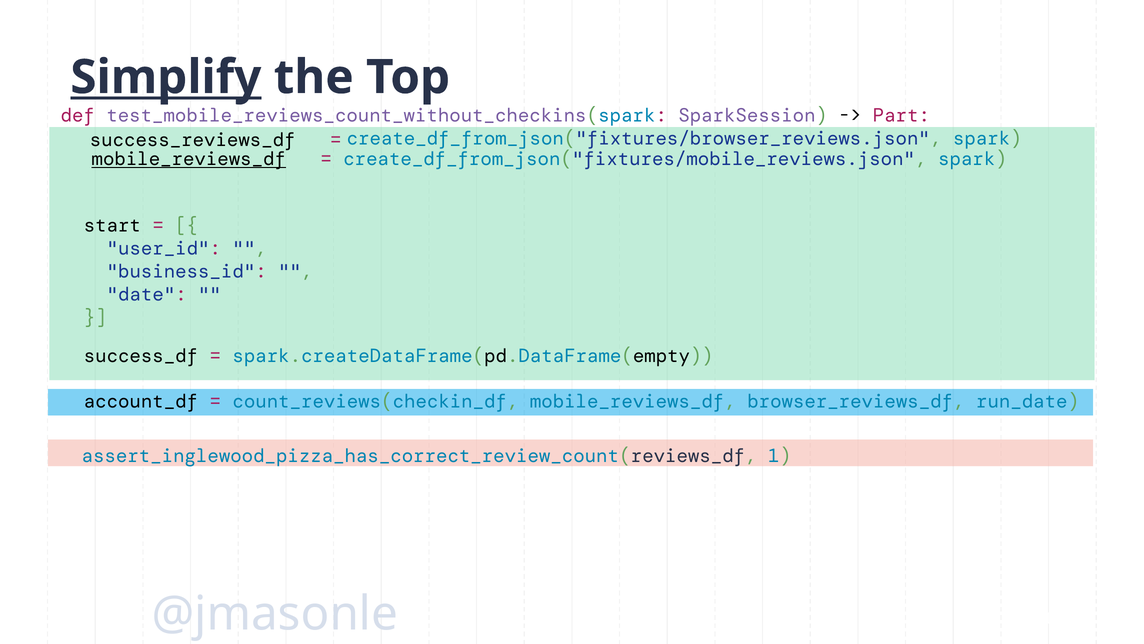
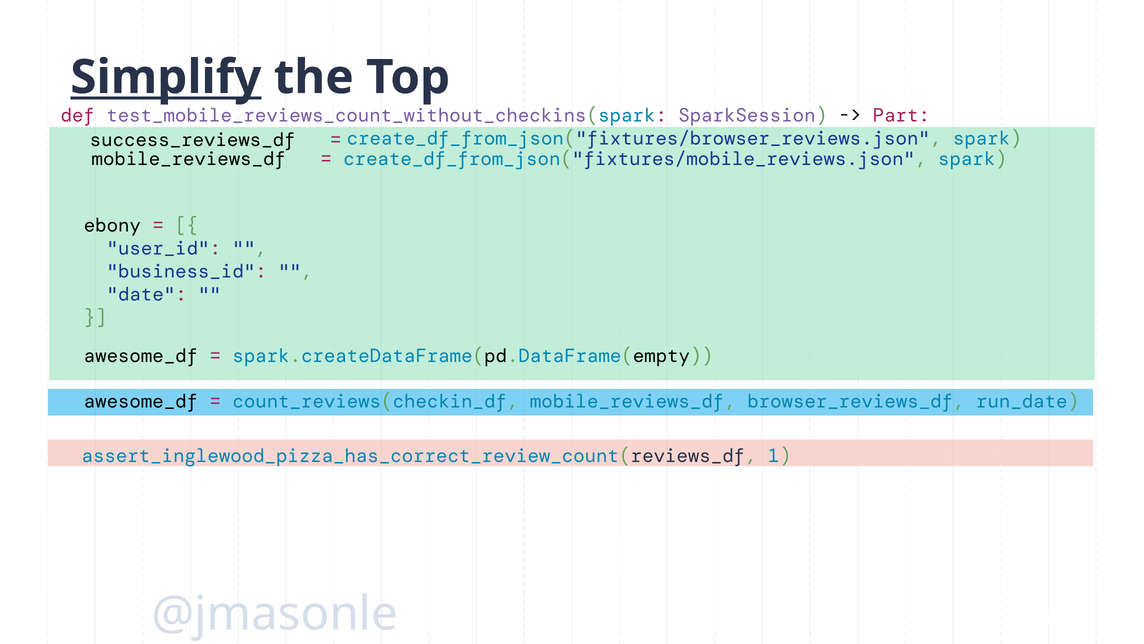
mobile_reviews_df underline: present -> none (189, 159)
start: start -> ebony (112, 226)
success_df: success_df -> awesome_df (141, 356)
account_df: account_df -> awesome_df (141, 401)
